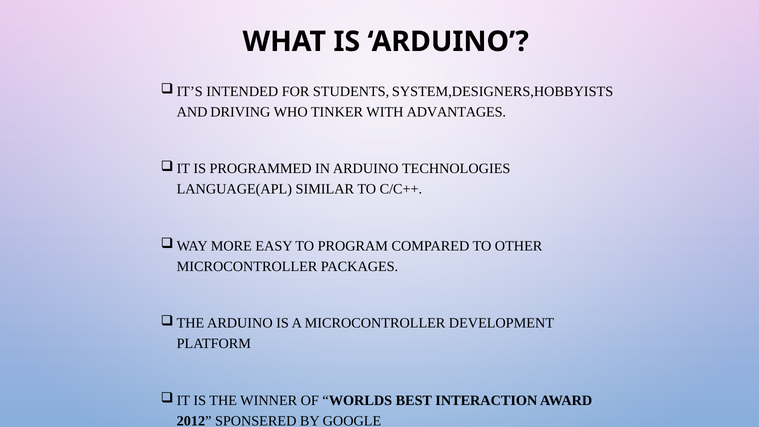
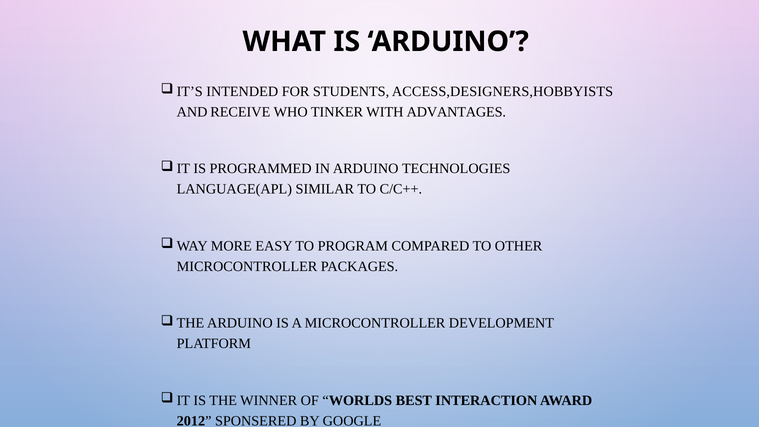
SYSTEM,DESIGNERS,HOBBYISTS: SYSTEM,DESIGNERS,HOBBYISTS -> ACCESS,DESIGNERS,HOBBYISTS (503, 91)
DRIVING: DRIVING -> RECEIVE (240, 112)
